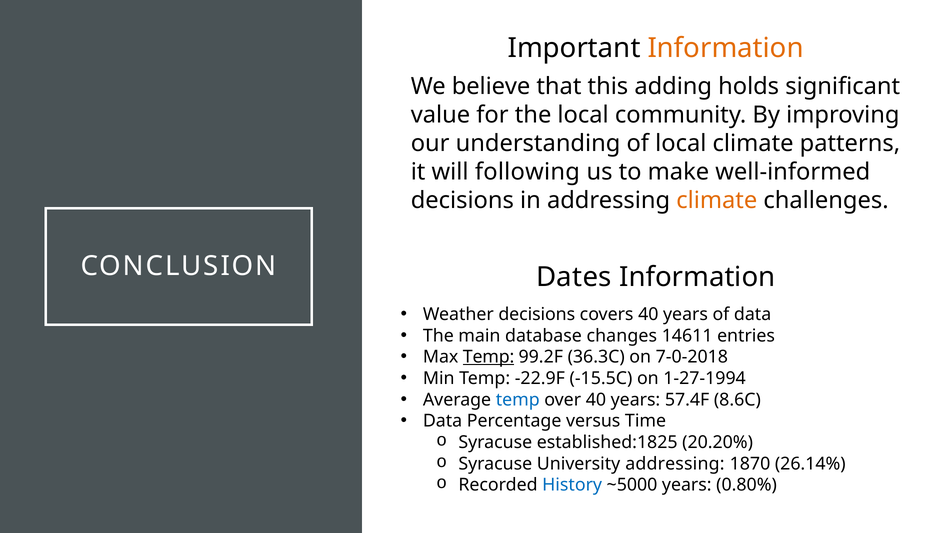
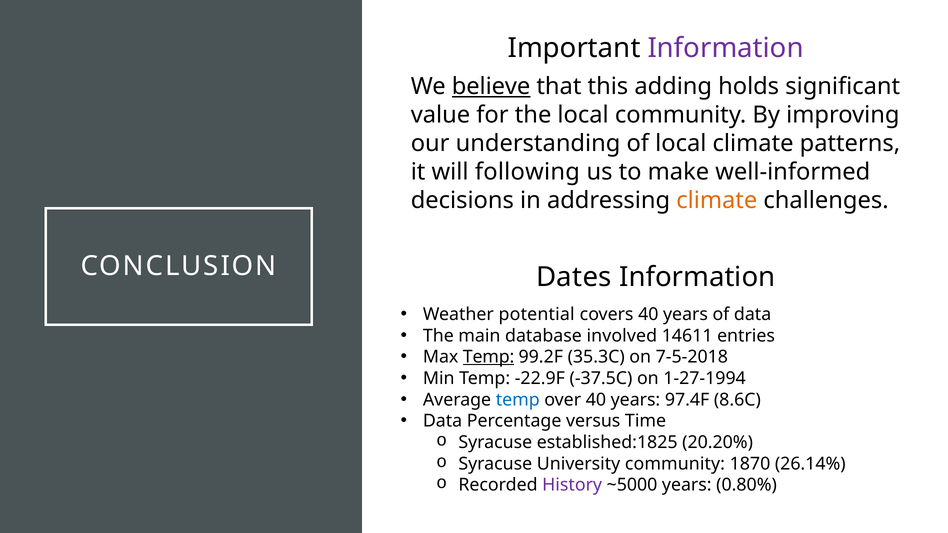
Information colour: orange -> purple (726, 48)
believe underline: none -> present (491, 87)
Weather decisions: decisions -> potential (537, 315)
changes: changes -> involved (622, 336)
36.3C: 36.3C -> 35.3C (596, 357)
7-0-2018: 7-0-2018 -> 7-5-2018 (692, 357)
-15.5C: -15.5C -> -37.5C (601, 379)
57.4F: 57.4F -> 97.4F (687, 400)
University addressing: addressing -> community (675, 464)
History colour: blue -> purple (572, 485)
